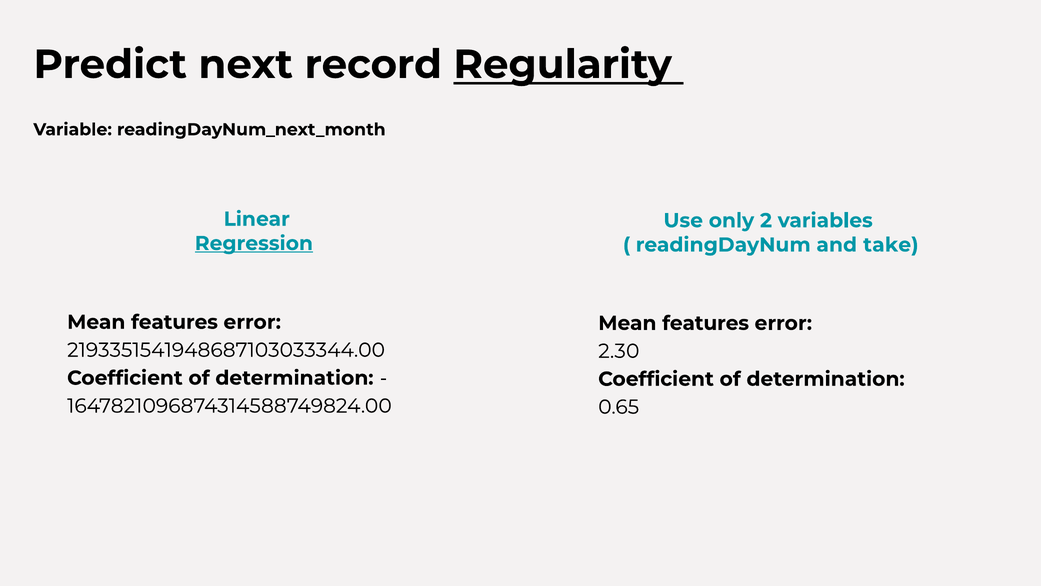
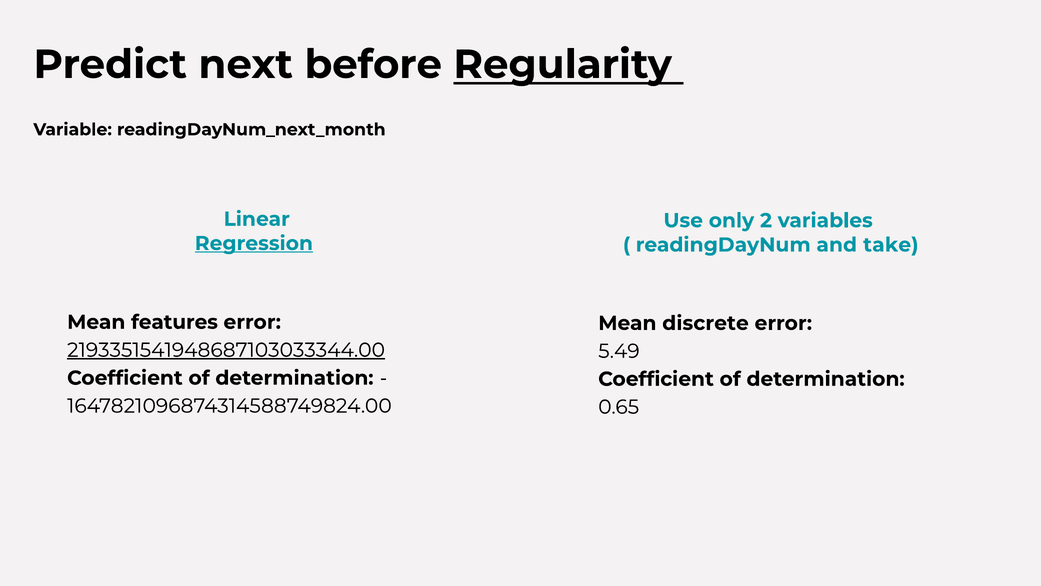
record: record -> before (373, 65)
features: features -> discrete (705, 323)
2193351541948687103033344.00 underline: none -> present (226, 350)
2.30: 2.30 -> 5.49 (619, 351)
